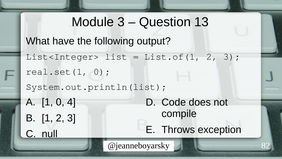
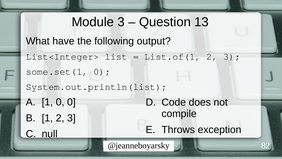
real.set(1: real.set(1 -> some.set(1 (57, 72)
0 4: 4 -> 0 (71, 102)
